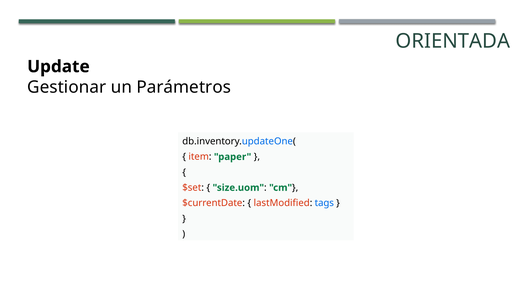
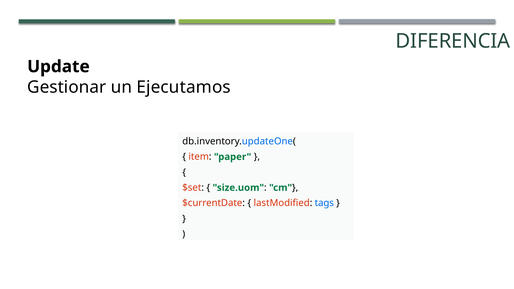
ORIENTADA: ORIENTADA -> DIFERENCIA (453, 41)
Parámetros: Parámetros -> Ejecutamos (184, 87)
